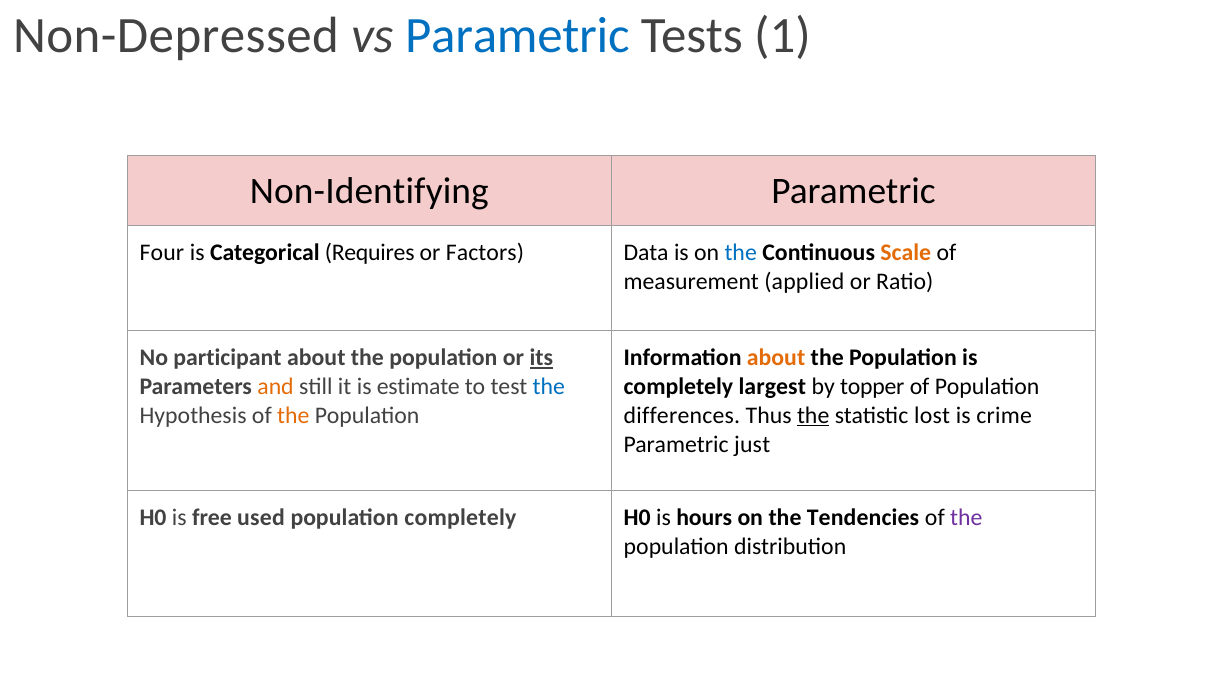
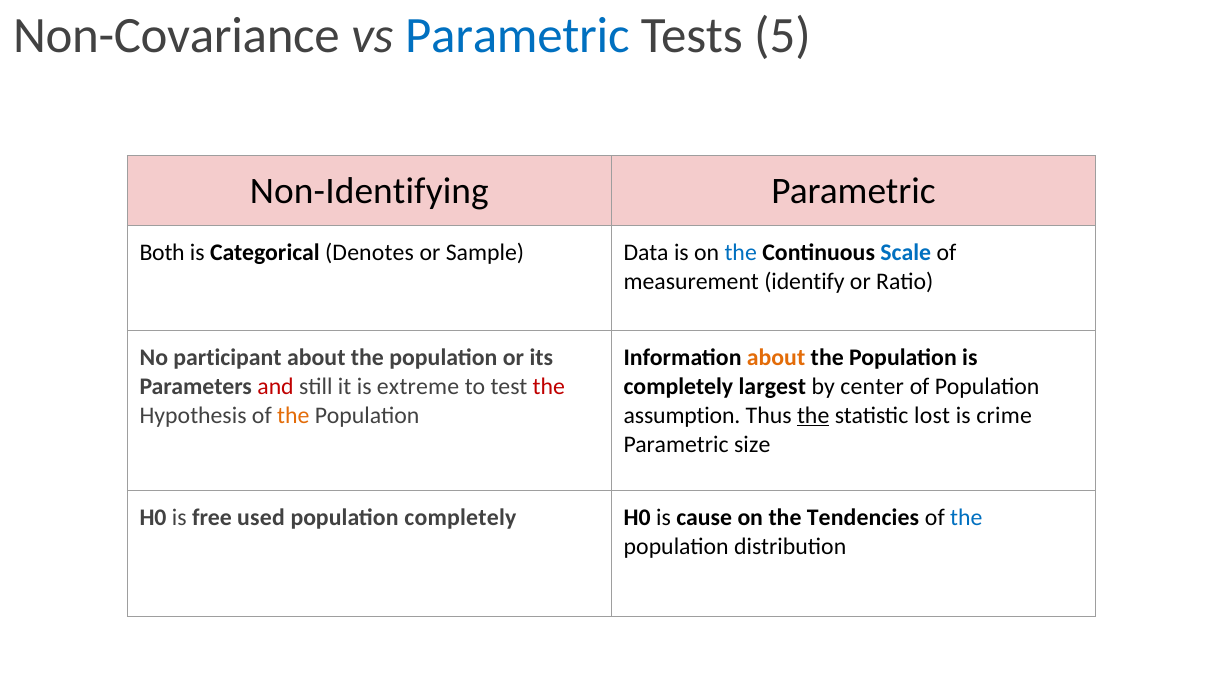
Non-Depressed: Non-Depressed -> Non-Covariance (176, 36)
1: 1 -> 5 (783, 36)
Four: Four -> Both (162, 252)
Requires: Requires -> Denotes (370, 252)
Factors: Factors -> Sample (485, 252)
Scale colour: orange -> blue (906, 252)
applied: applied -> identify (804, 281)
its underline: present -> none (541, 358)
and colour: orange -> red (276, 387)
estimate: estimate -> extreme (418, 387)
the colour: blue -> red (549, 387)
topper: topper -> center (872, 387)
differences: differences -> assumption (682, 416)
just: just -> size (752, 444)
hours: hours -> cause (704, 517)
the colour: purple -> blue (966, 517)
